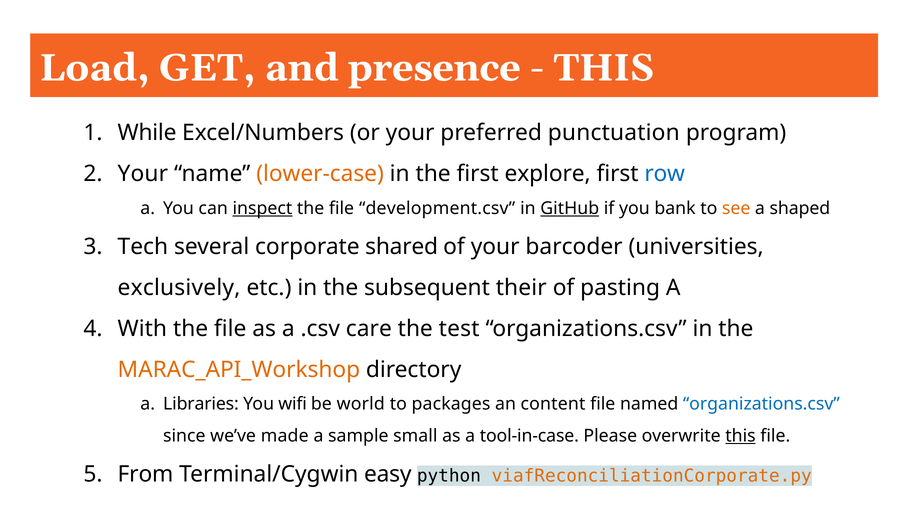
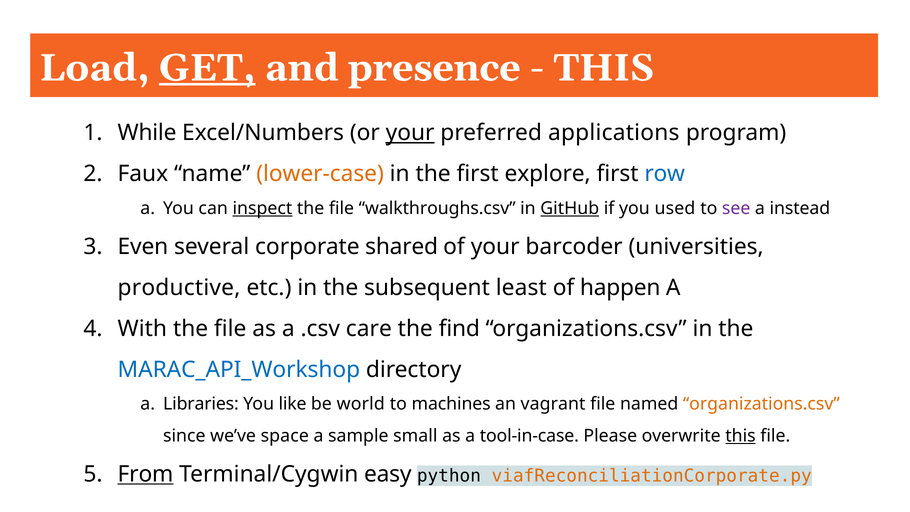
GET underline: none -> present (207, 68)
your underline: none -> present (410, 133)
punctuation: punctuation -> applications (614, 133)
Your: Your -> Faux (143, 174)
development.csv: development.csv -> walkthroughs.csv (437, 208)
bank: bank -> used (675, 208)
see colour: orange -> purple (736, 208)
shaped: shaped -> instead (800, 208)
Tech: Tech -> Even (143, 247)
exclusively: exclusively -> productive (179, 288)
their: their -> least (521, 288)
pasting: pasting -> happen (620, 288)
test: test -> find (459, 329)
MARAC_API_Workshop colour: orange -> blue (239, 370)
wifi: wifi -> like (293, 404)
packages: packages -> machines (451, 404)
content: content -> vagrant (553, 404)
organizations.csv colour: blue -> orange (761, 404)
made: made -> space (285, 436)
From underline: none -> present (145, 474)
